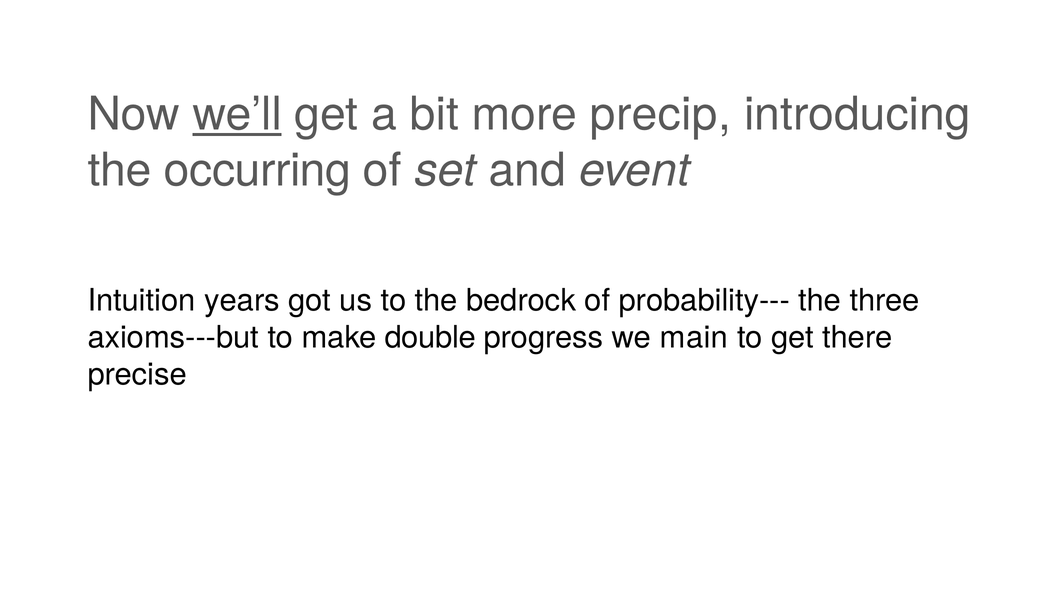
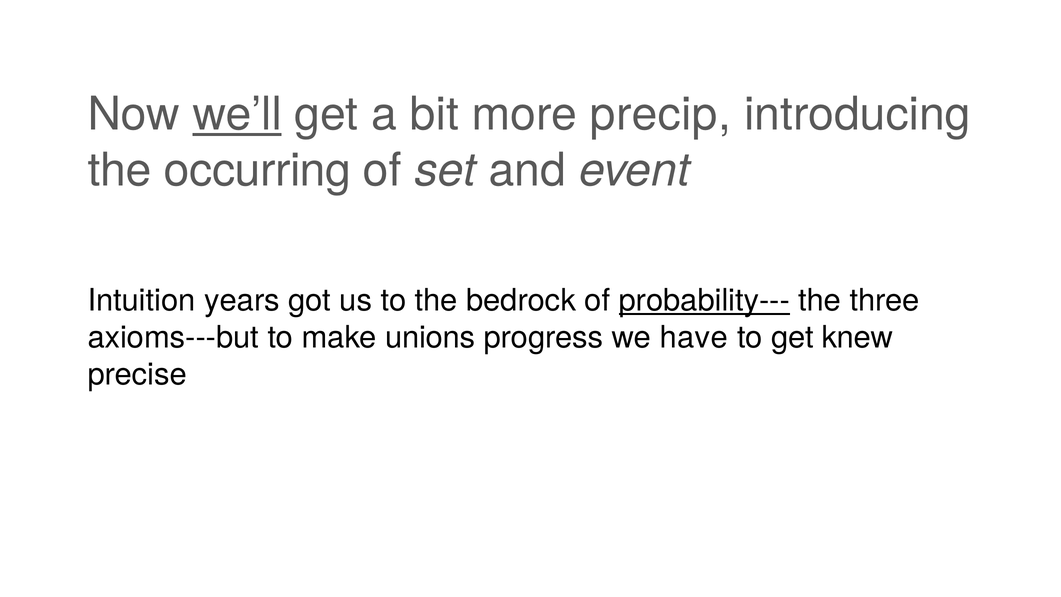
probability--- underline: none -> present (704, 300)
double: double -> unions (430, 337)
main: main -> have (694, 337)
there: there -> knew (857, 337)
